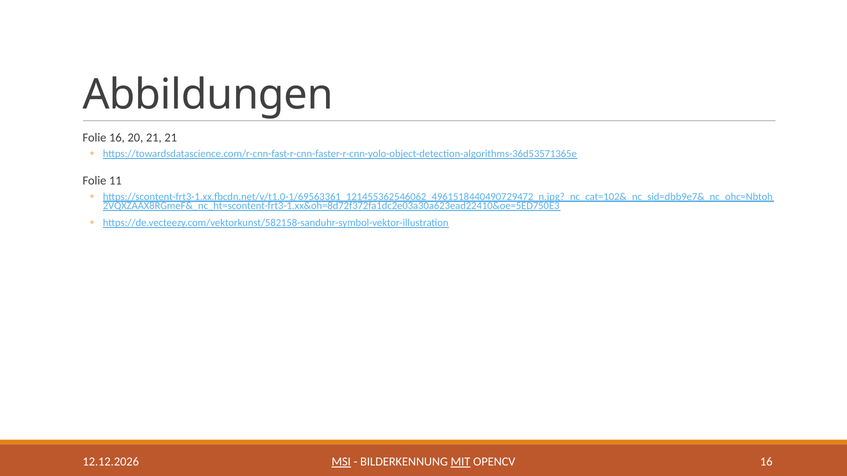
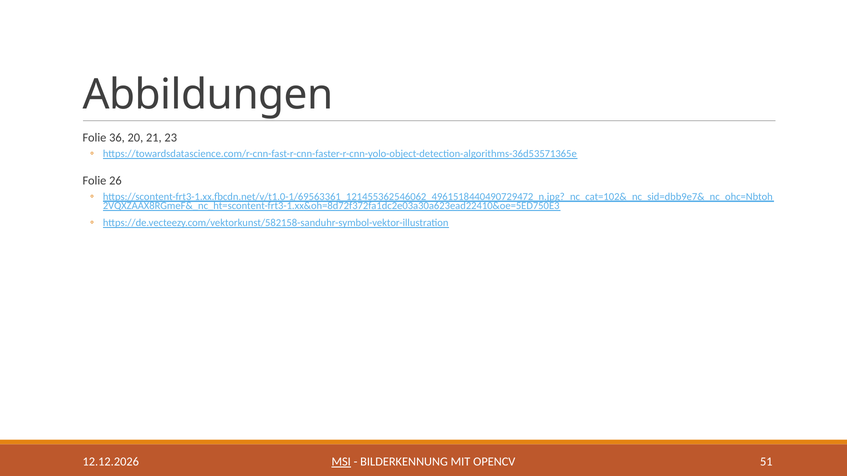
Folie 16: 16 -> 36 (117, 138)
21 21: 21 -> 23 (171, 138)
11: 11 -> 26 (115, 181)
MIT underline: present -> none (460, 462)
OPENCV 16: 16 -> 51 (766, 462)
